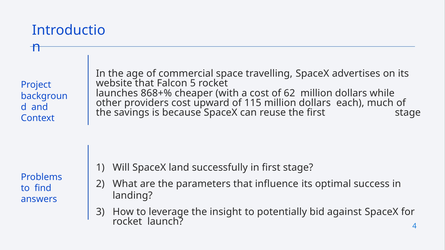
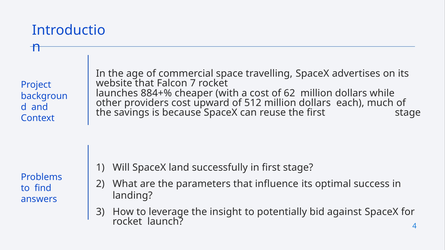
5: 5 -> 7 (193, 83)
868+%: 868+% -> 884+% (156, 93)
115: 115 -> 512 (253, 103)
